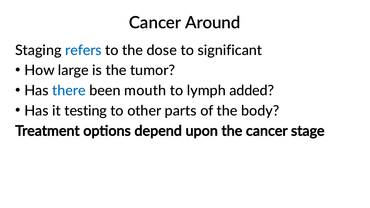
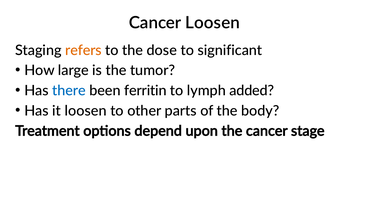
Cancer Around: Around -> Loosen (213, 23)
refers colour: blue -> orange (83, 50)
mouth: mouth -> ferritin (145, 91)
it testing: testing -> loosen (86, 111)
